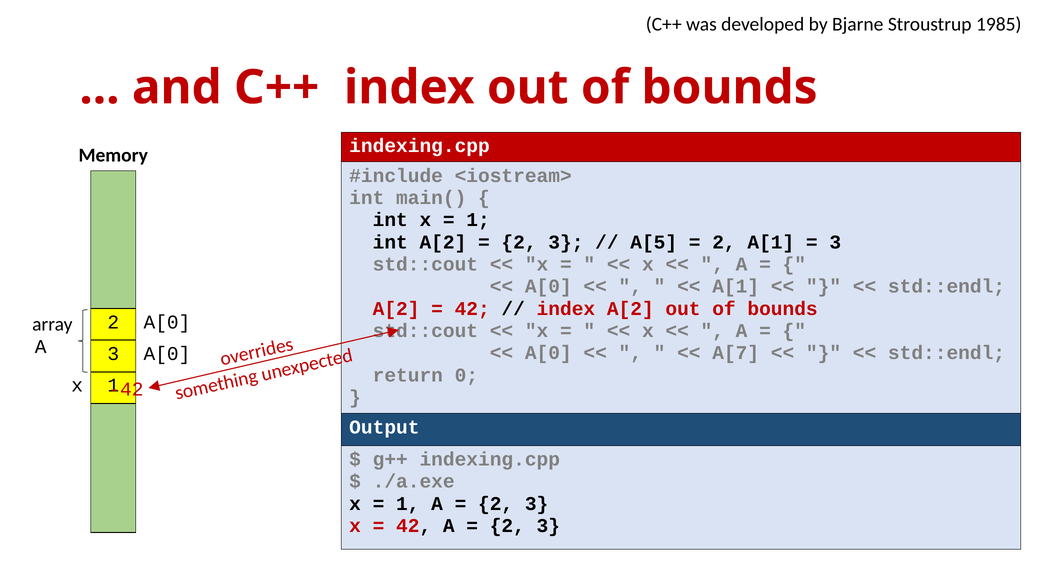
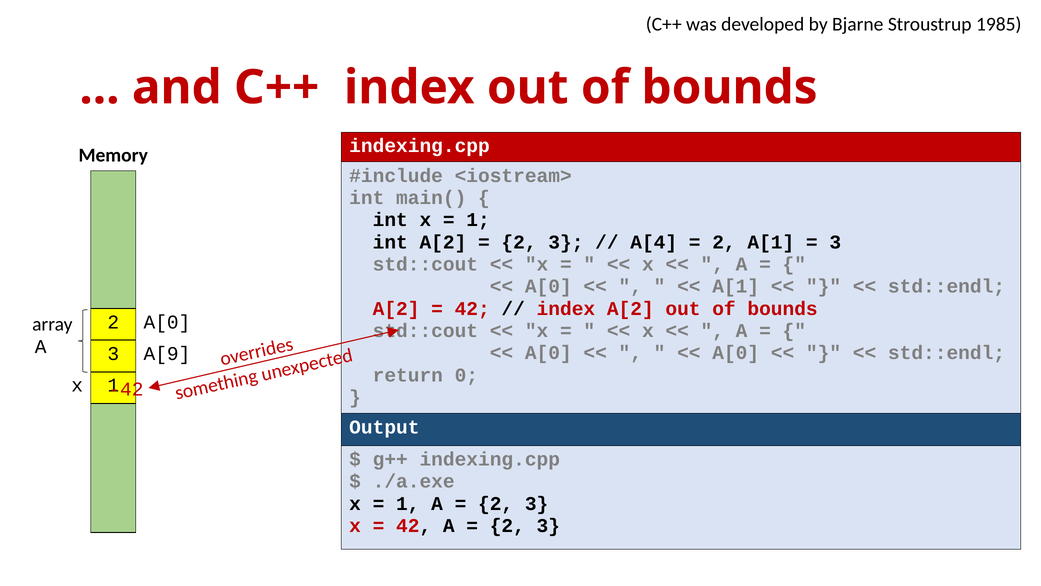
A[5: A[5 -> A[4 (654, 242)
A[7: A[7 -> A[0 (736, 353)
3 A[0: A[0 -> A[9 (167, 354)
